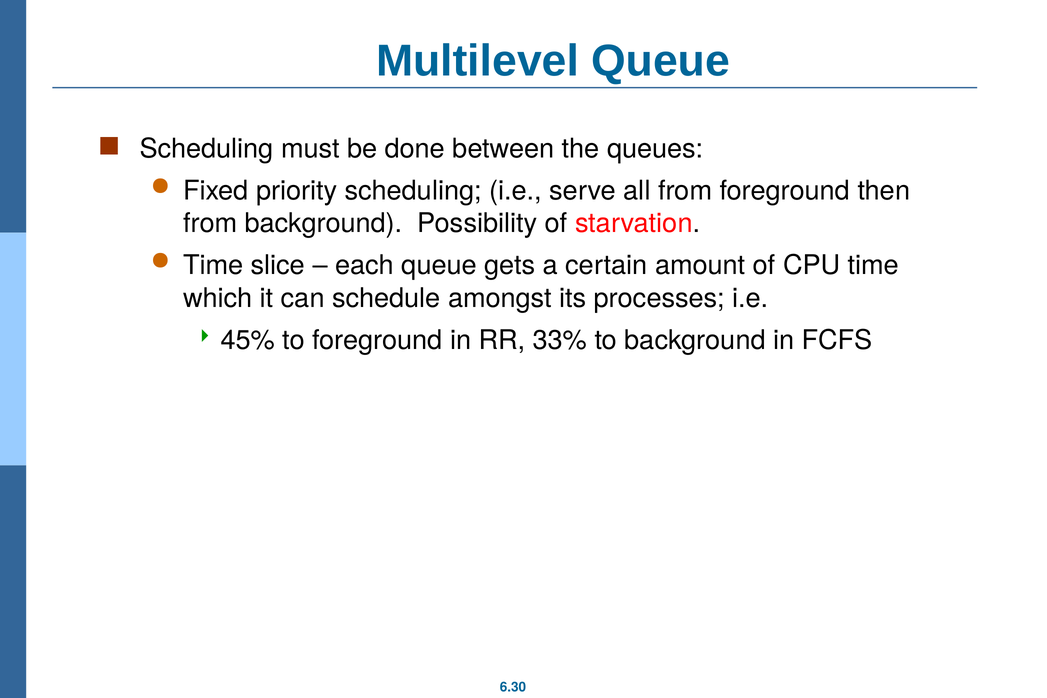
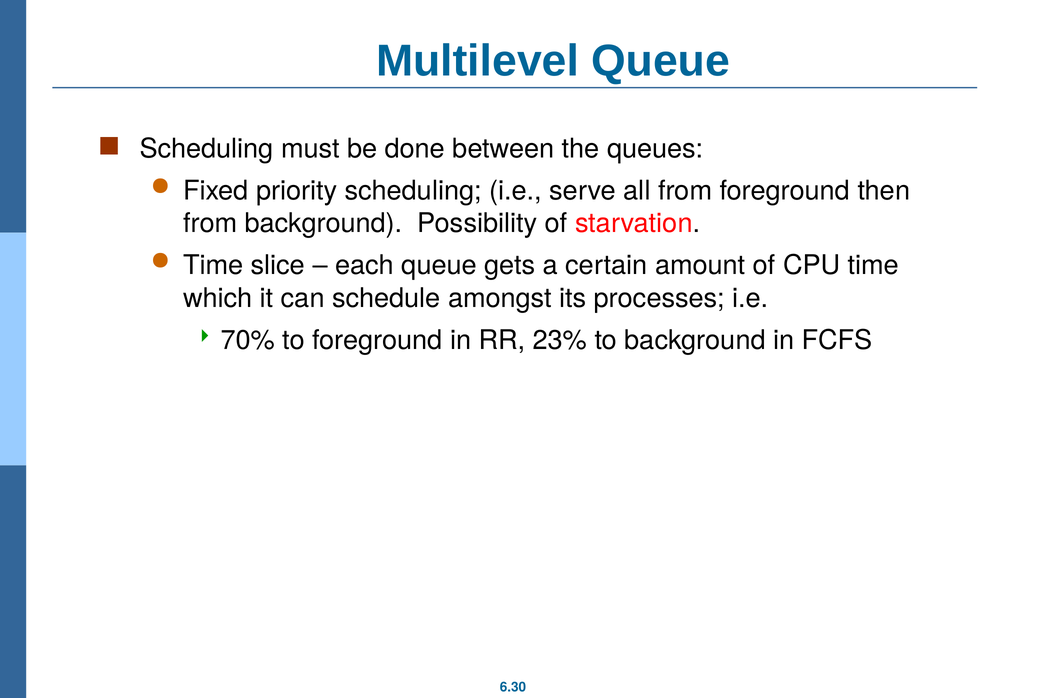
45%: 45% -> 70% (248, 340)
33%: 33% -> 23% (560, 340)
